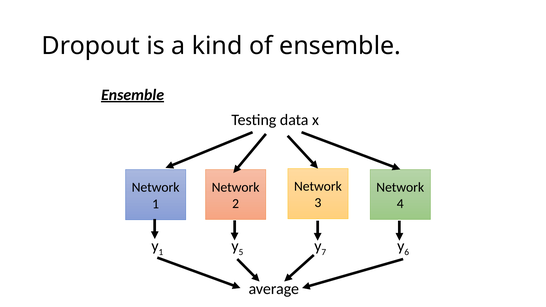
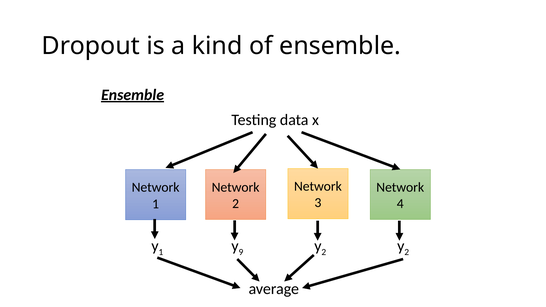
5: 5 -> 9 (241, 252)
7: 7 -> 2 (324, 252)
6: 6 -> 2 (407, 252)
